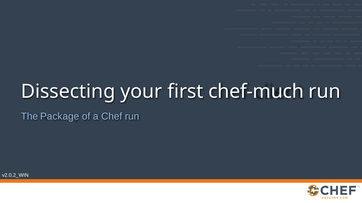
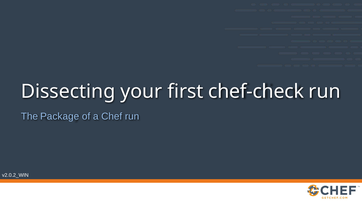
chef-much: chef-much -> chef-check (256, 92)
